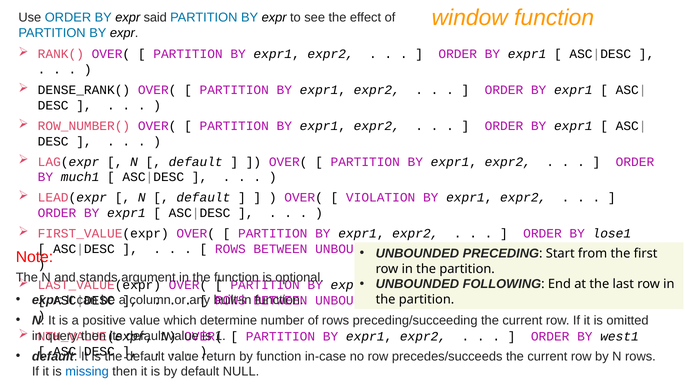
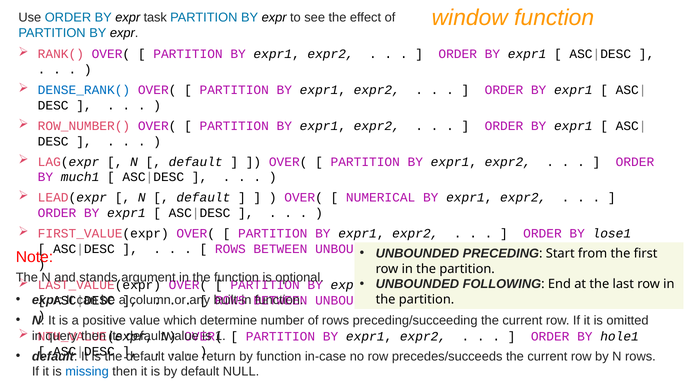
said: said -> task (155, 18)
DENSE_RANK( colour: black -> blue (84, 90)
VIOLATION: VIOLATION -> NUMERICAL (381, 198)
west1: west1 -> hole1 (620, 337)
